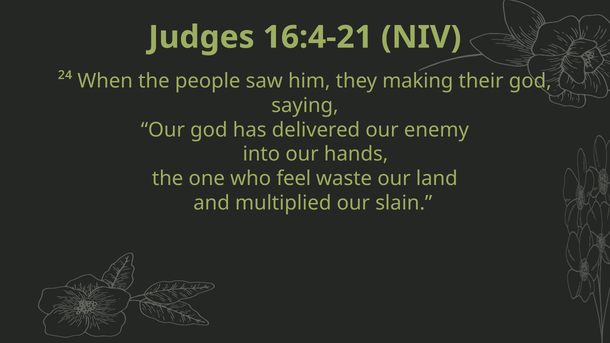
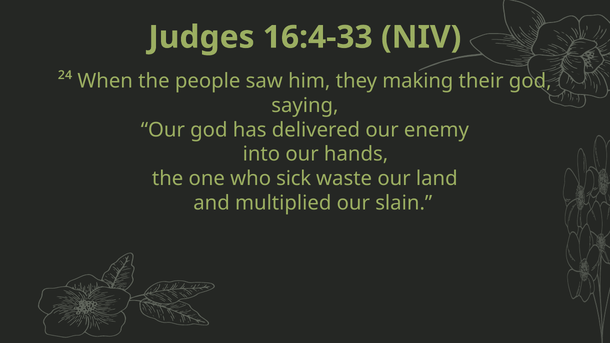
16:4-21: 16:4-21 -> 16:4-33 (318, 37)
feel: feel -> sick (294, 179)
